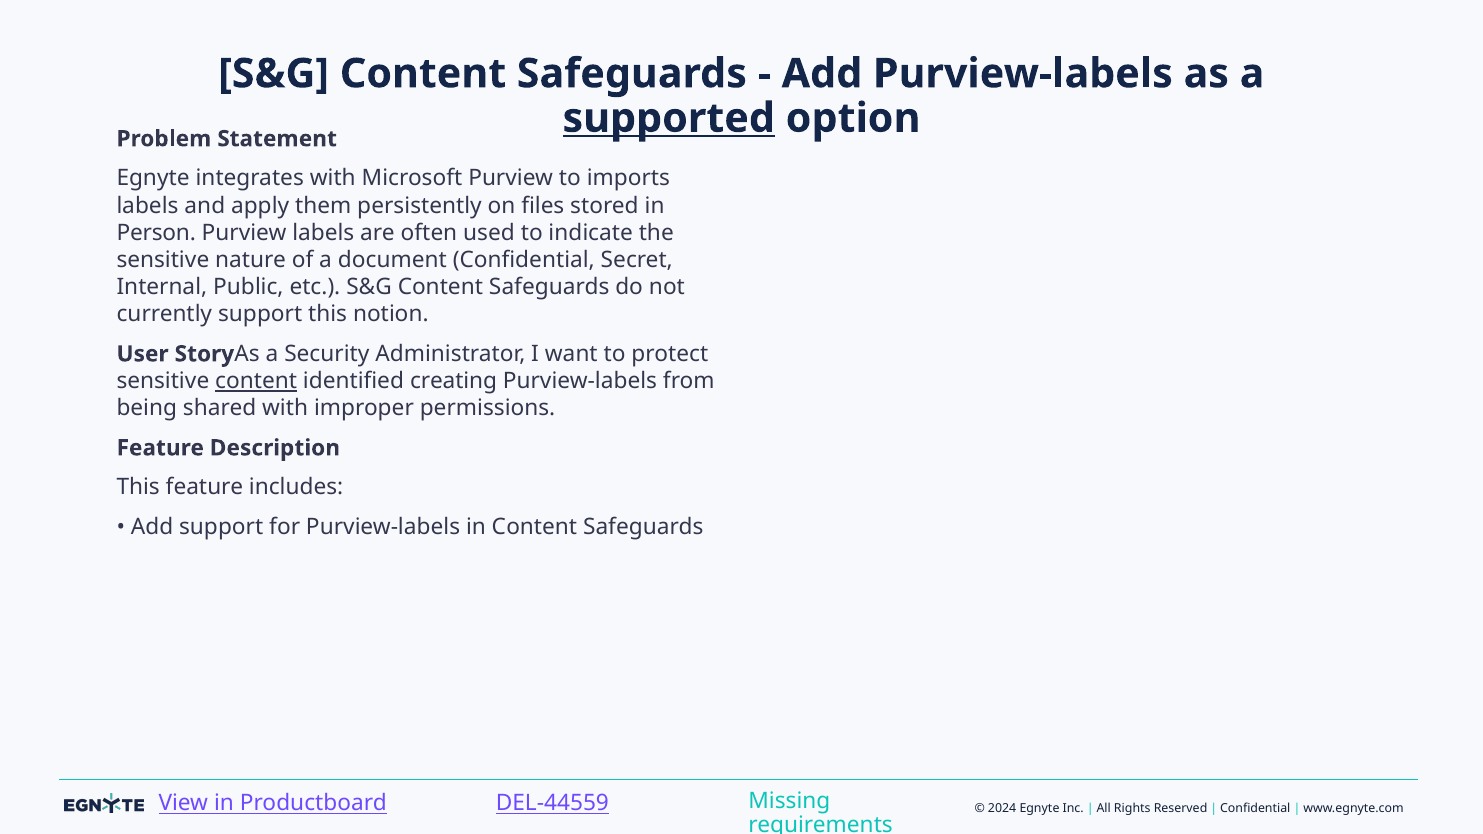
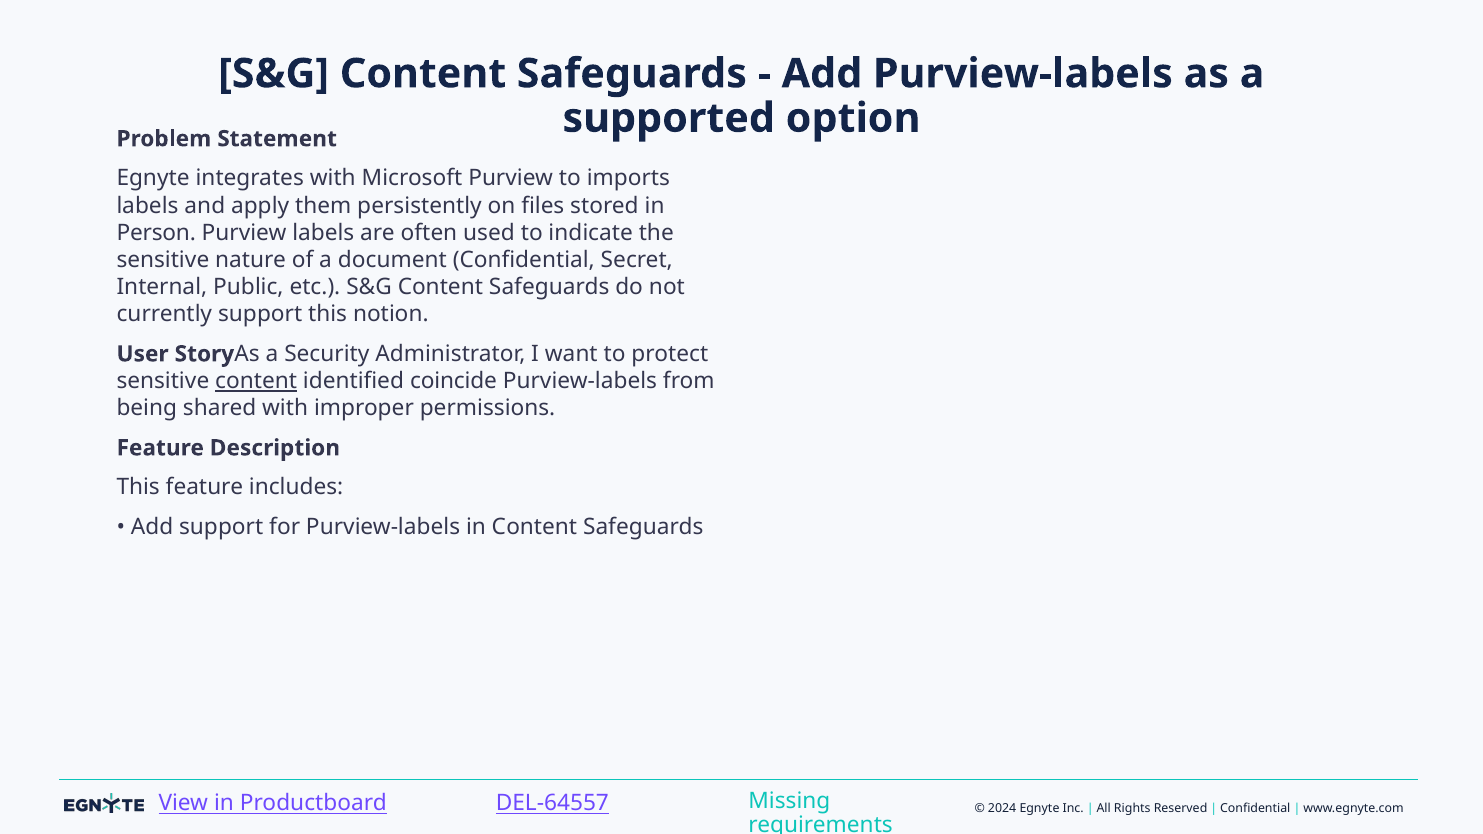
supported underline: present -> none (669, 118)
creating: creating -> coincide (454, 381)
DEL-44559: DEL-44559 -> DEL-64557 (552, 804)
